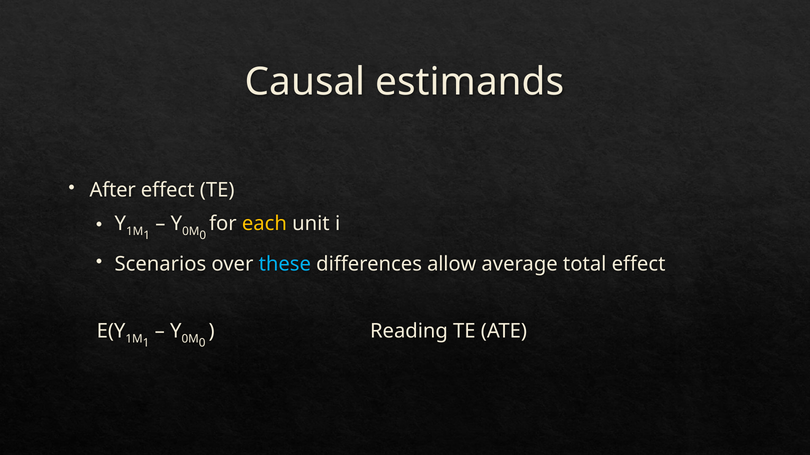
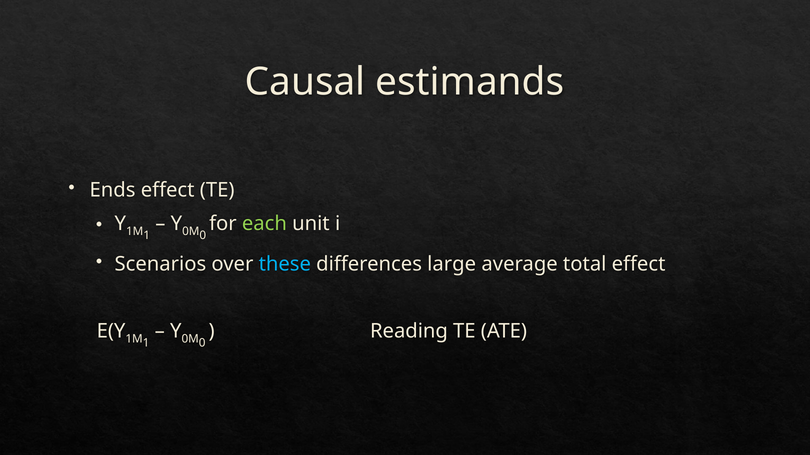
After: After -> Ends (113, 190)
each colour: yellow -> light green (264, 224)
allow: allow -> large (452, 265)
